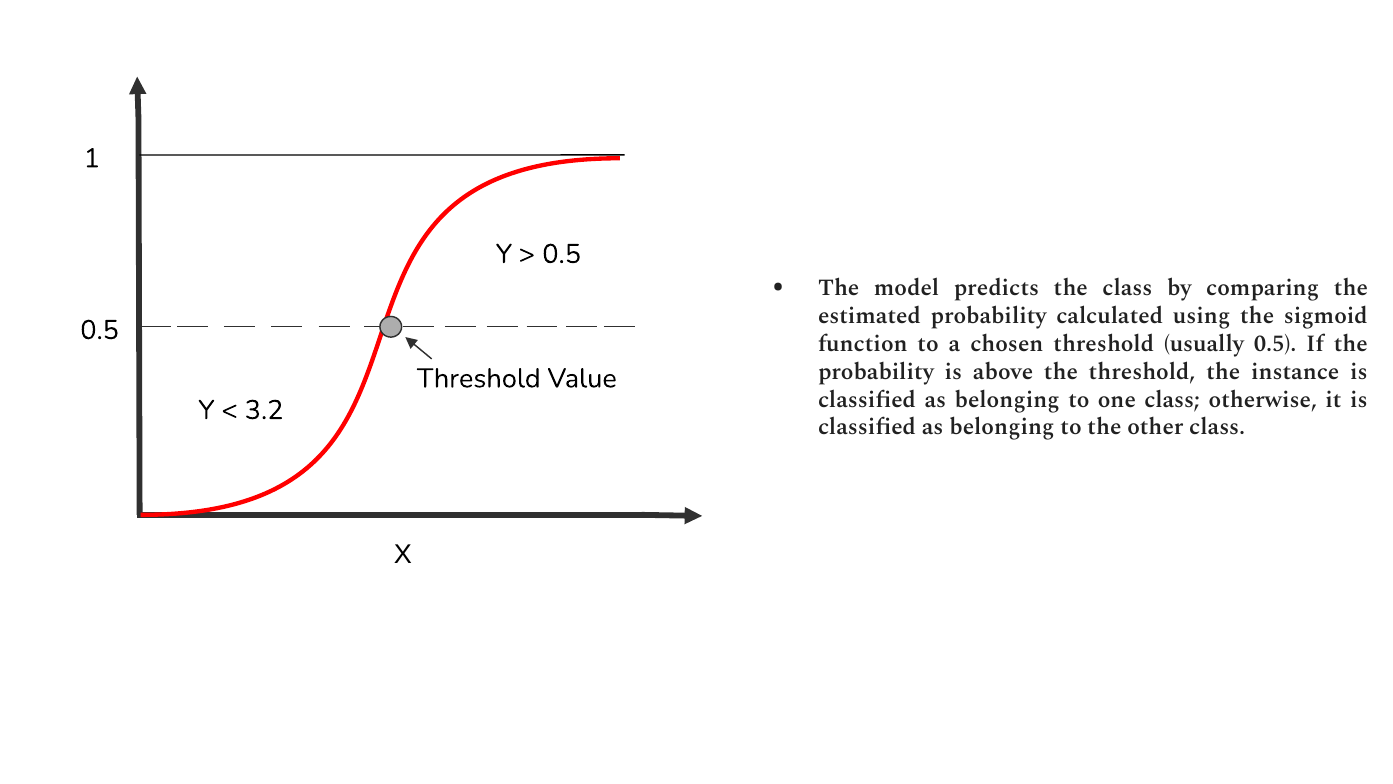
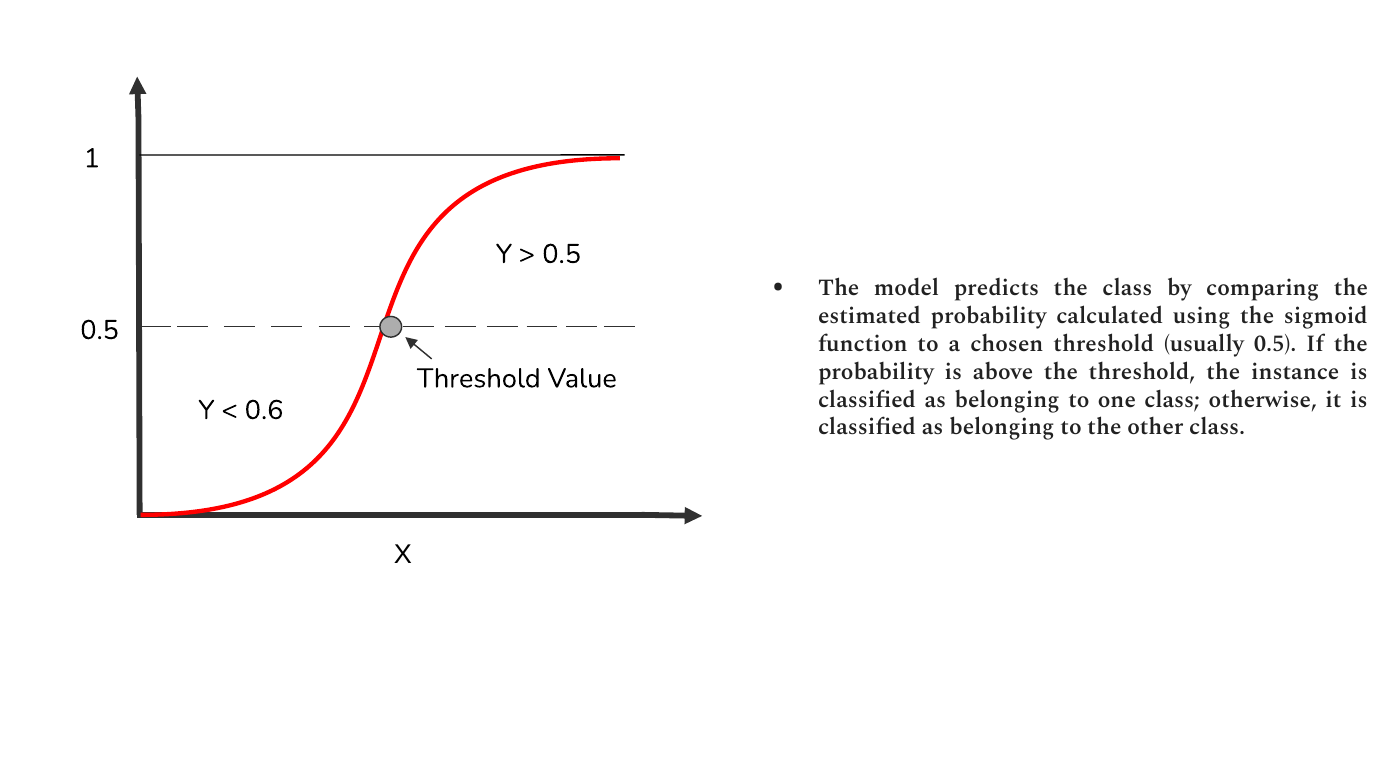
3.2: 3.2 -> 0.6 (264, 410)
